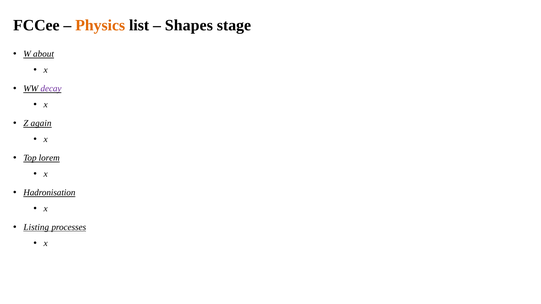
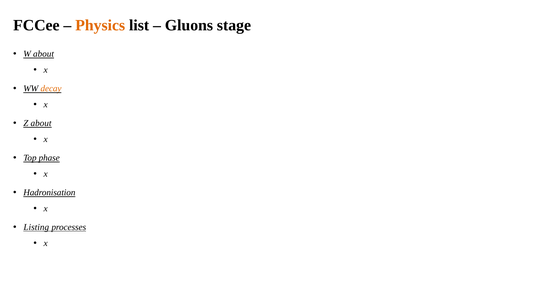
Shapes: Shapes -> Gluons (189, 25)
decay colour: purple -> orange (51, 89)
Z again: again -> about (41, 123)
lorem: lorem -> phase (49, 158)
